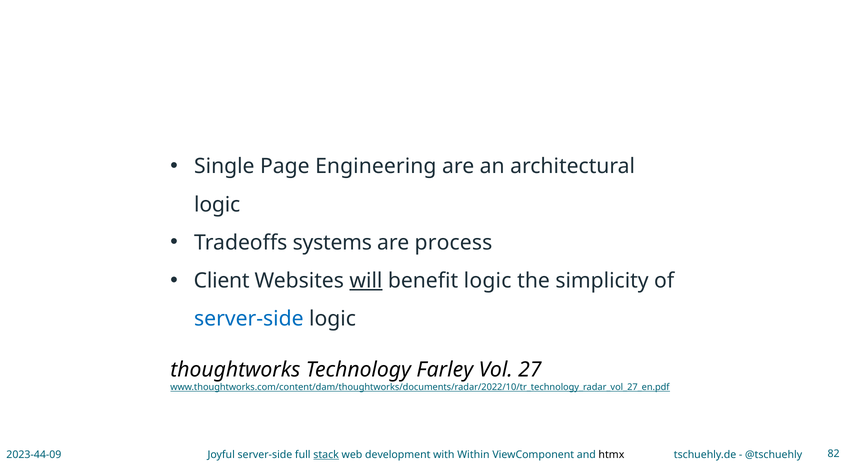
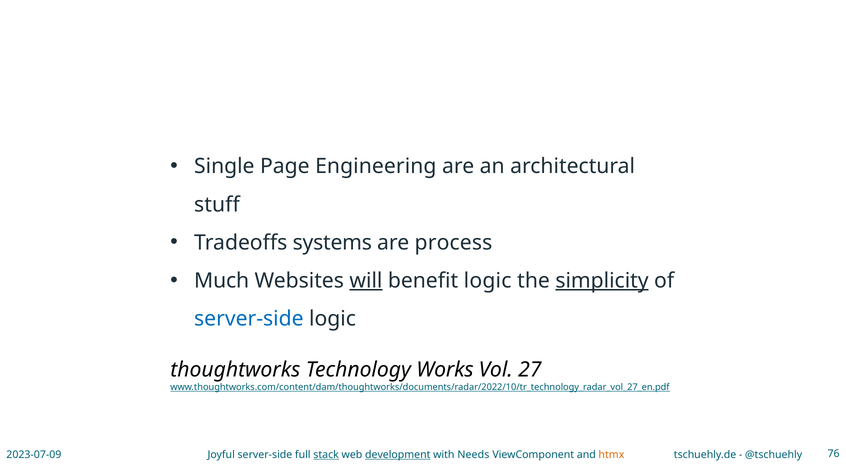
logic: logic -> stuff (217, 205)
Client: Client -> Much (222, 281)
simplicity underline: none -> present (602, 281)
Farley: Farley -> Works (445, 369)
2023-44-09: 2023-44-09 -> 2023-07-09 (34, 454)
development underline: none -> present (398, 454)
Within: Within -> Needs (473, 454)
htmx colour: black -> orange (611, 454)
82: 82 -> 76 (834, 454)
